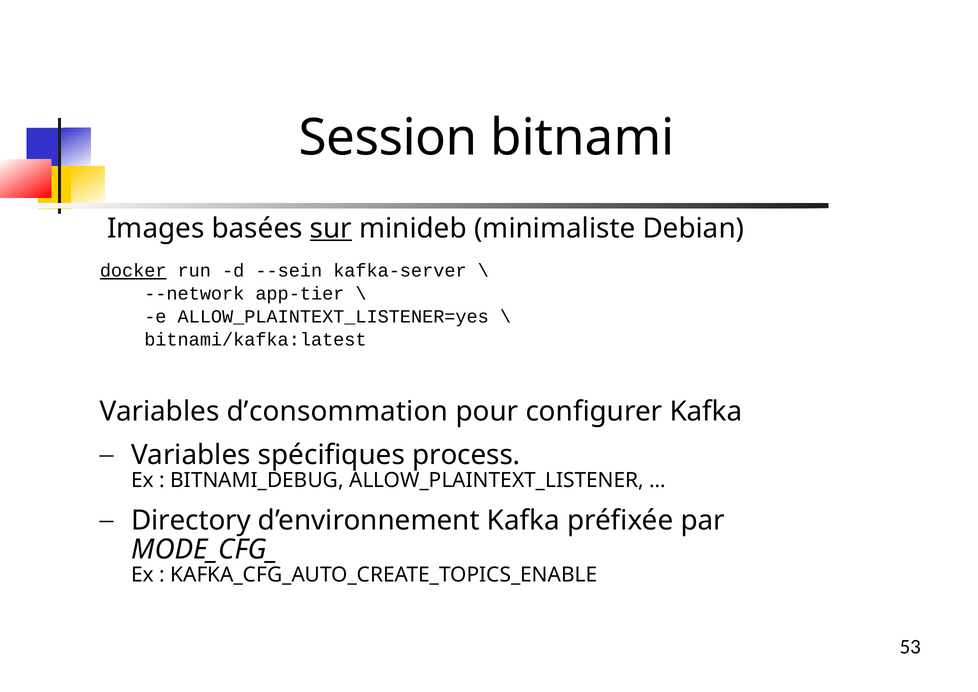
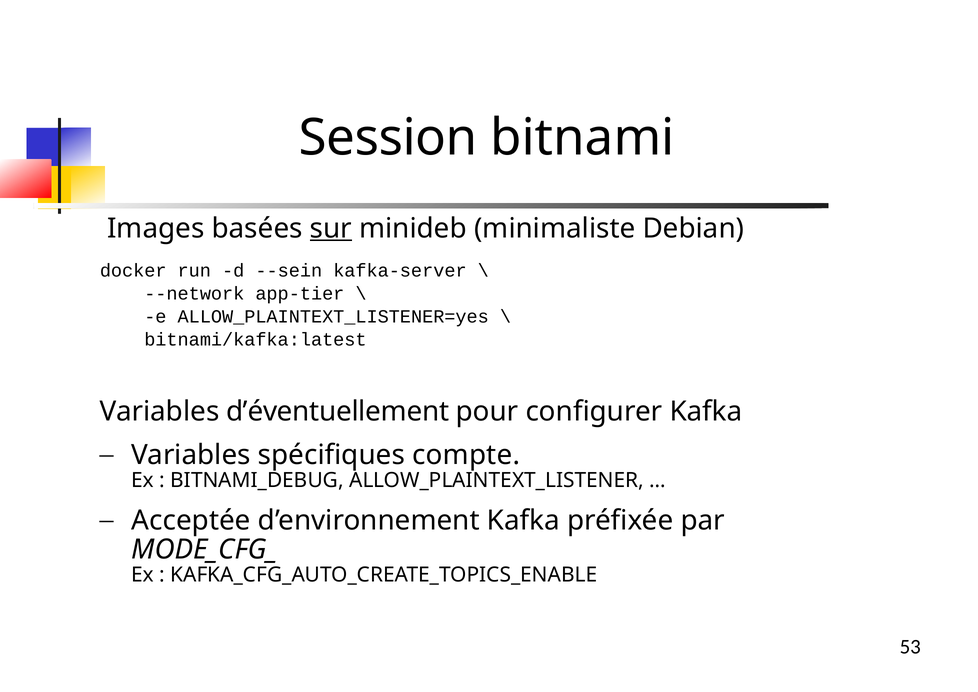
docker underline: present -> none (133, 271)
d’consommation: d’consommation -> d’éventuellement (338, 411)
process: process -> compte (466, 455)
Directory: Directory -> Acceptée (191, 520)
